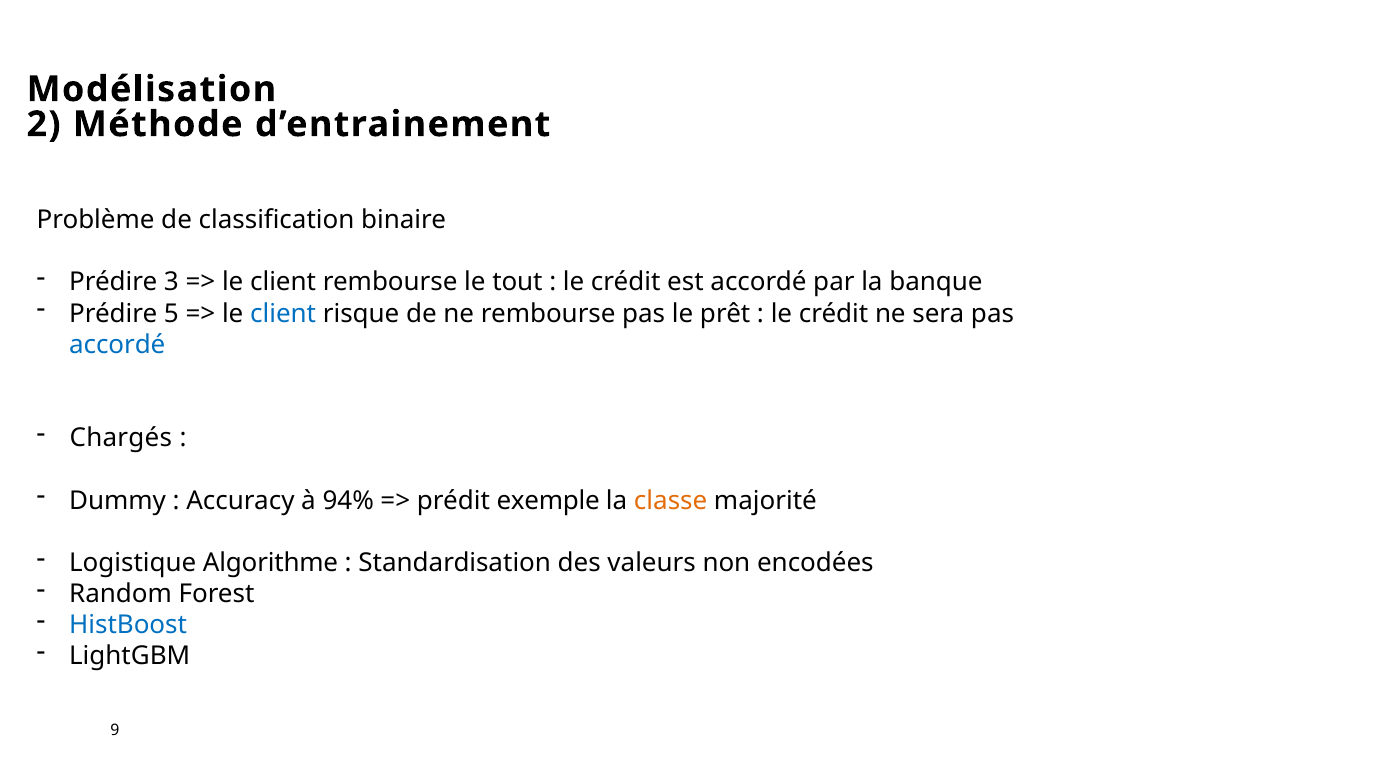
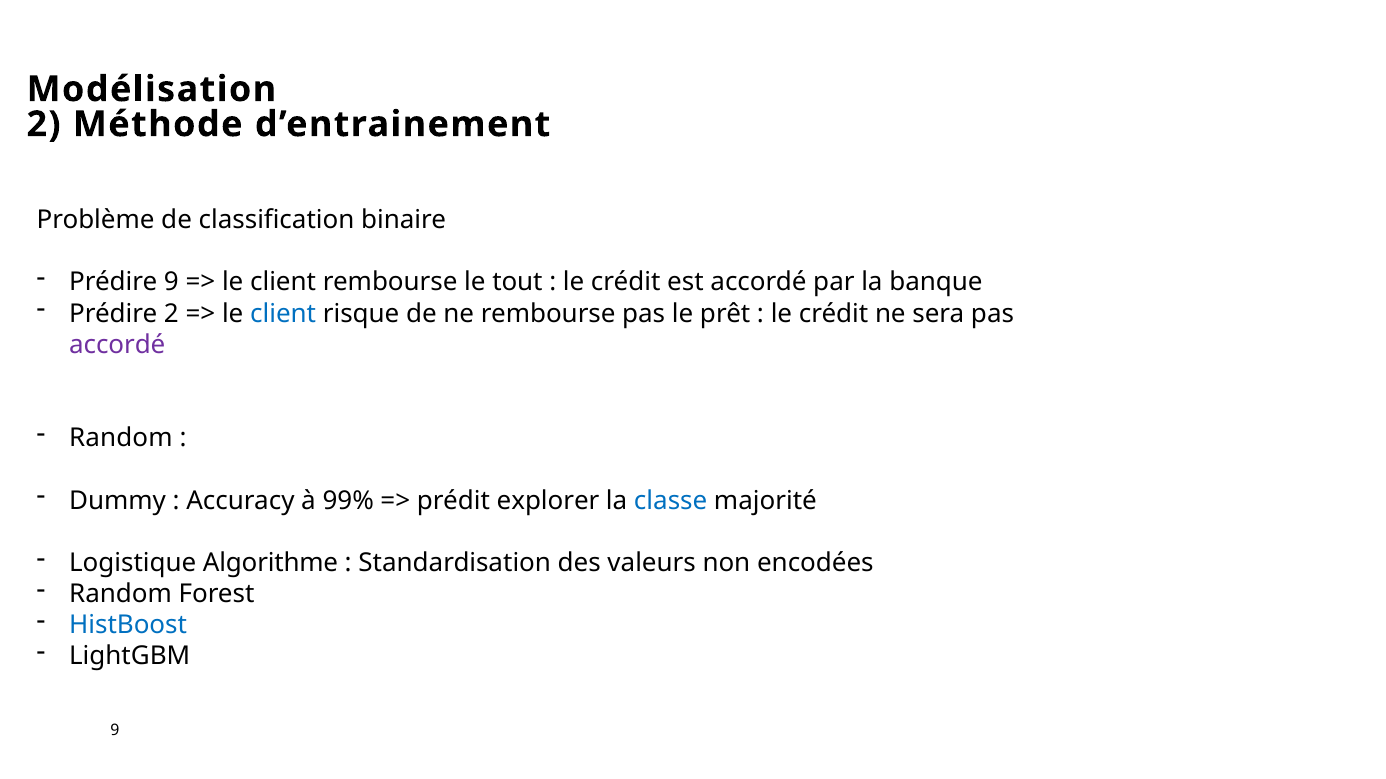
Prédire 3: 3 -> 9 (171, 283)
Prédire 5: 5 -> 2 (171, 314)
accordé colour: blue -> purple (117, 345)
Chargés: Chargés -> Random (121, 439)
94%: 94% -> 99% (348, 501)
exemple: exemple -> explorer (548, 501)
classe colour: orange -> blue (671, 501)
